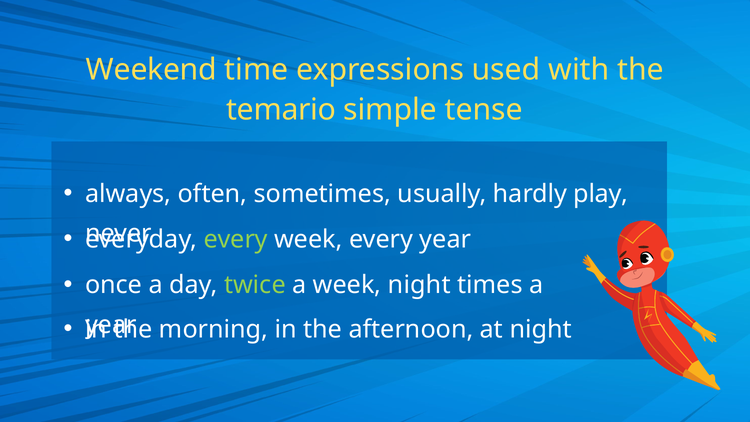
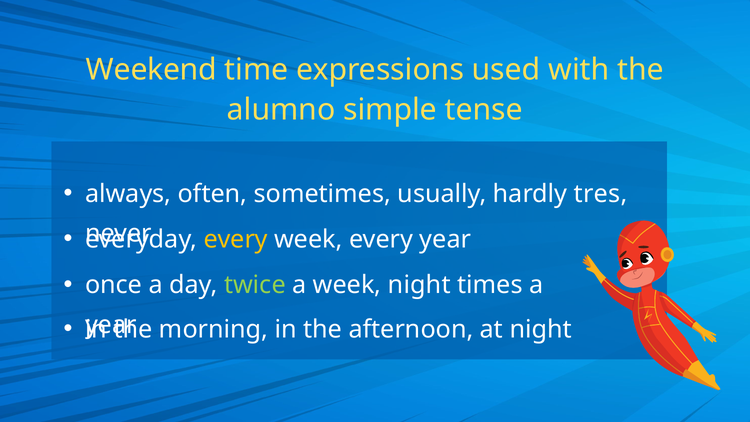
temario: temario -> alumno (281, 110)
play: play -> tres (601, 194)
every colour: light green -> yellow (236, 239)
